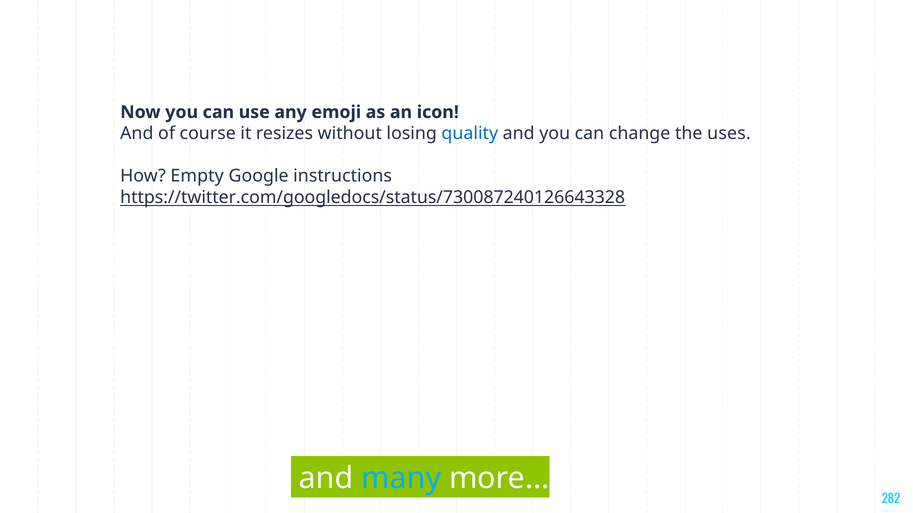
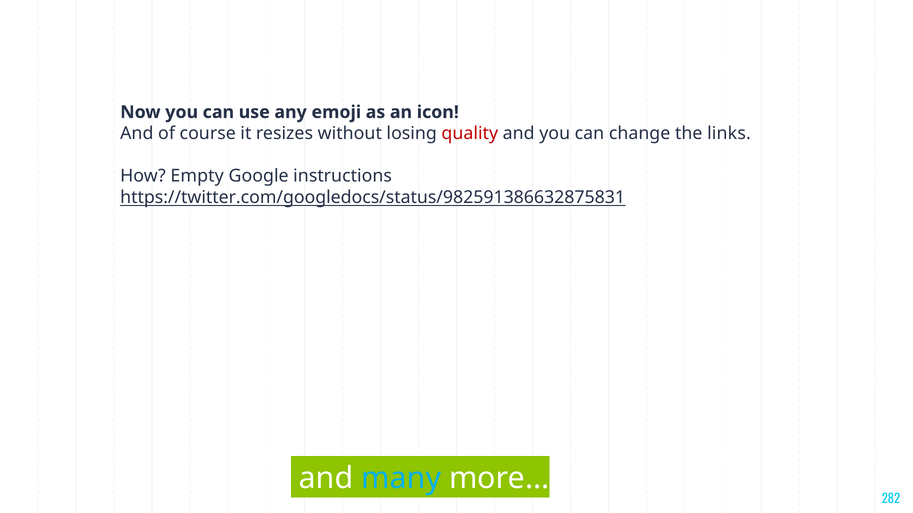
quality colour: blue -> red (470, 134)
uses: uses -> links (729, 134)
https://twitter.com/googledocs/status/730087240126643328: https://twitter.com/googledocs/status/730087240126643328 -> https://twitter.com/googledocs/status/982591386632875831 (373, 198)
